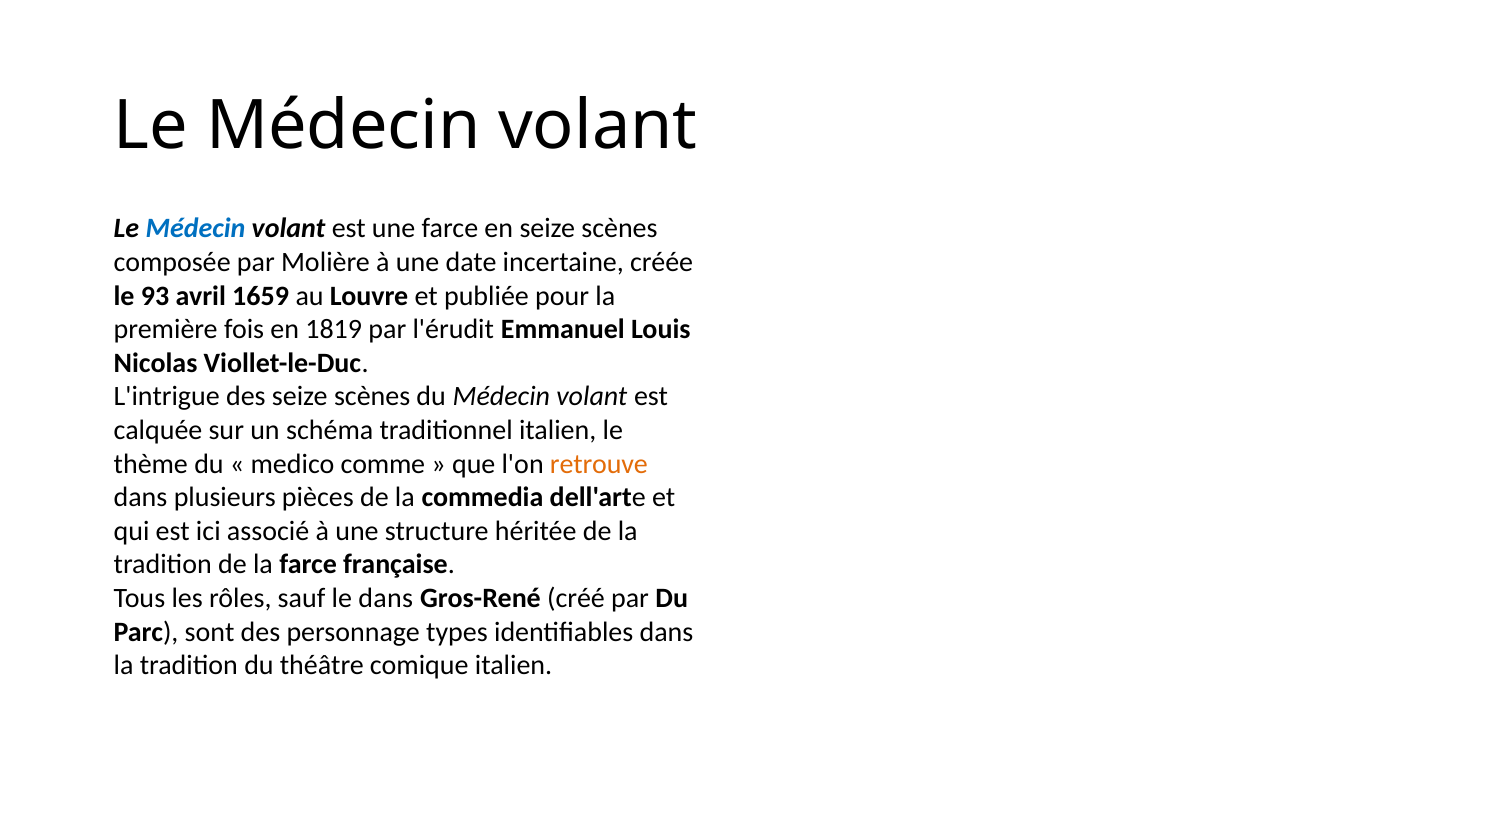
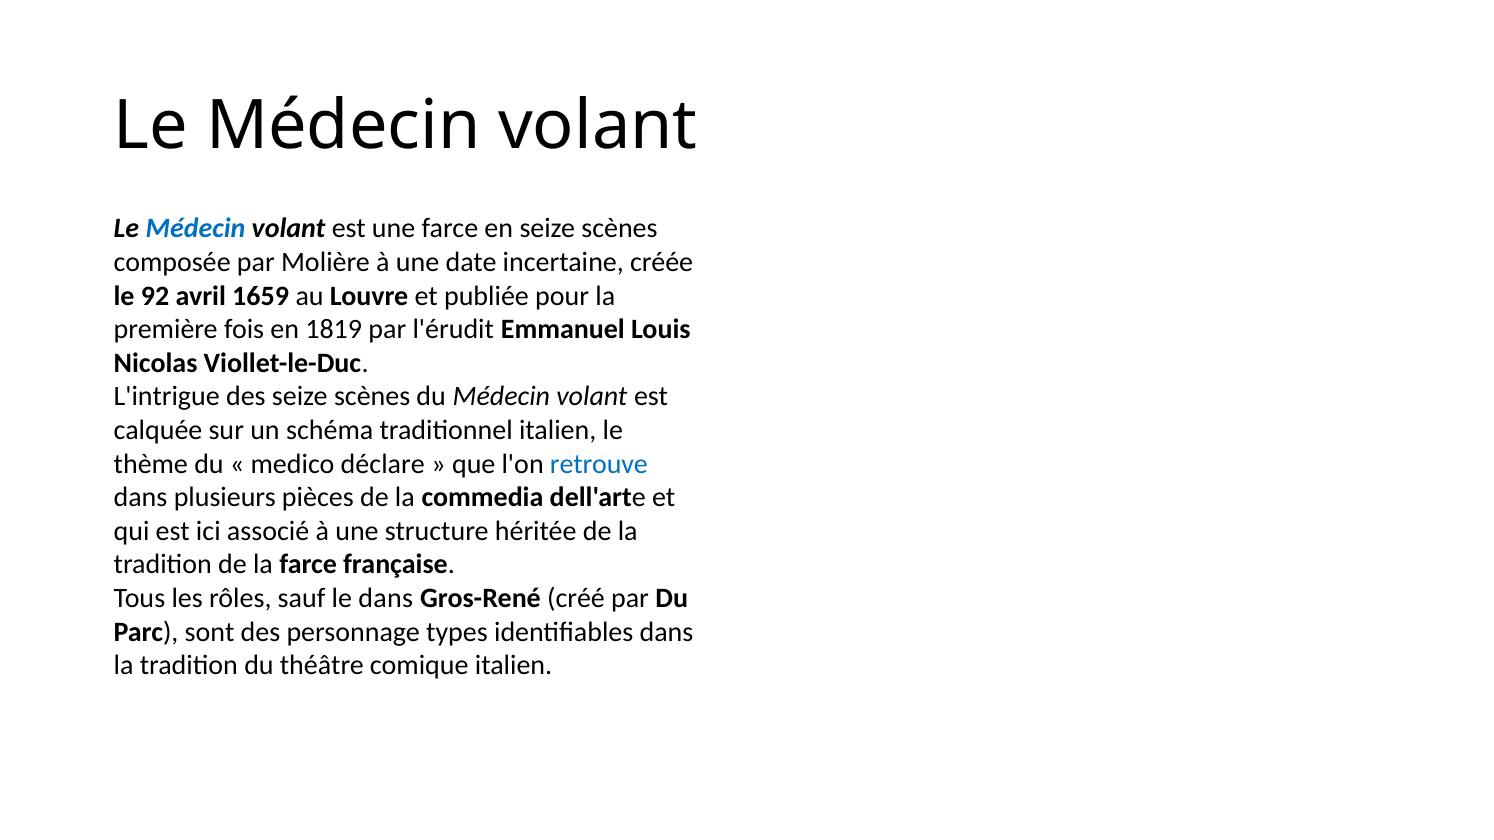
93: 93 -> 92 (155, 296)
comme: comme -> déclare (383, 464)
retrouve colour: orange -> blue (599, 464)
